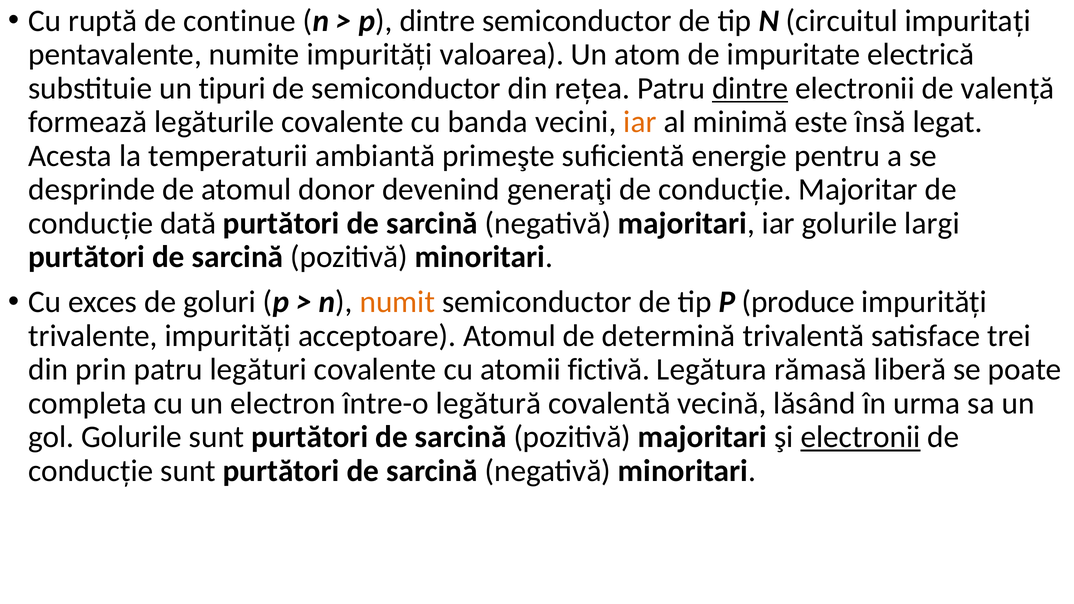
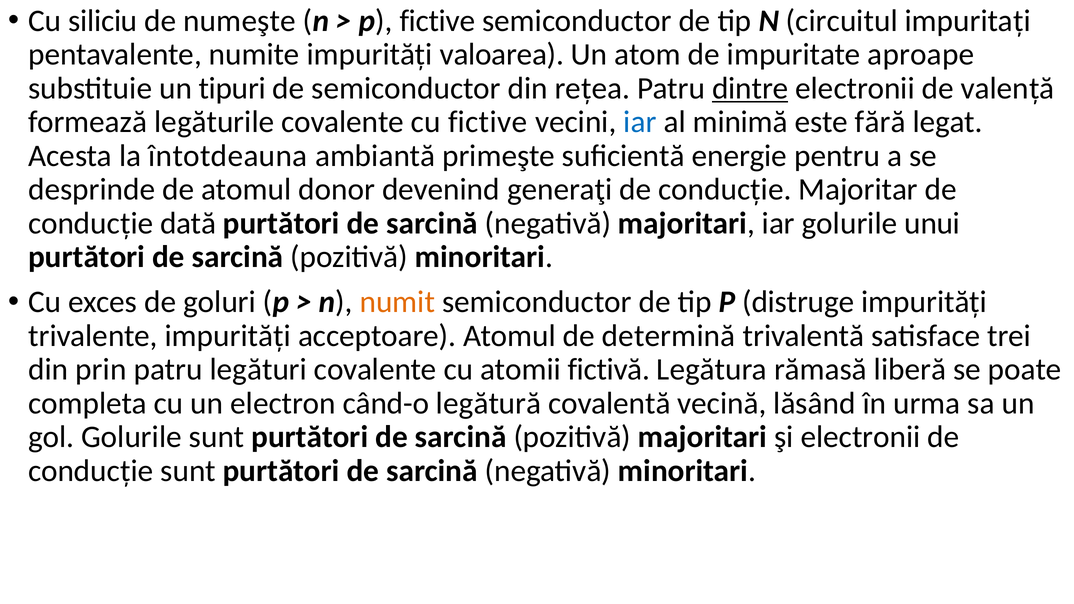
ruptă: ruptă -> siliciu (103, 21)
continue: continue -> numeşte (239, 21)
p dintre: dintre -> fictive (437, 21)
electrică: electrică -> aproape (921, 54)
cu banda: banda -> fictive (488, 122)
iar colour: orange -> blue (640, 122)
însă: însă -> fără (880, 122)
temperaturii: temperaturii -> întotdeauna (228, 156)
largi: largi -> unui (932, 223)
produce: produce -> distruge (798, 302)
între-o: între-o -> când-o (386, 403)
electronii underline: present -> none (861, 437)
